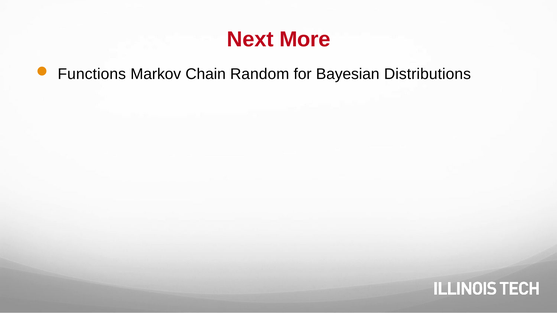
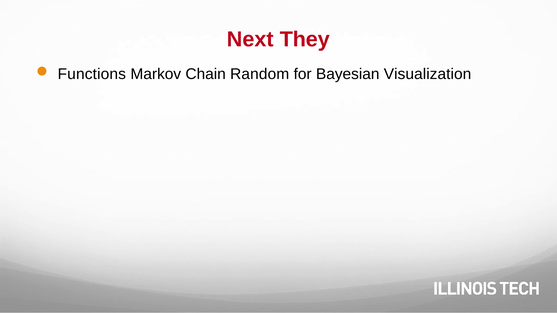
More: More -> They (305, 39)
Distributions: Distributions -> Visualization (428, 74)
